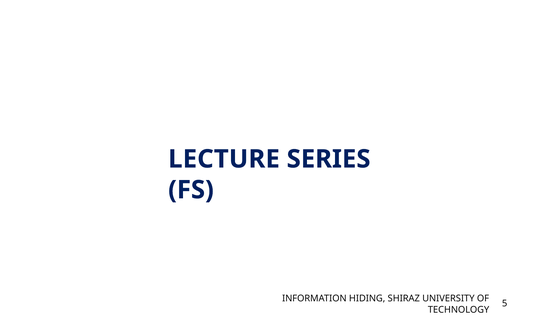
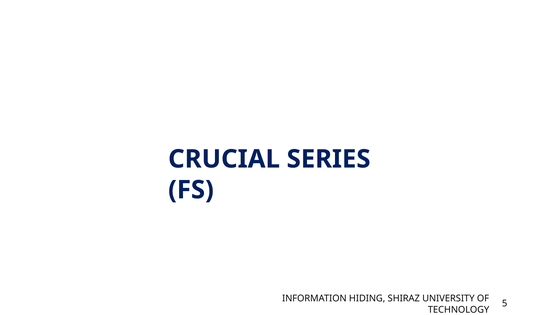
LECTURE: LECTURE -> CRUCIAL (224, 159)
